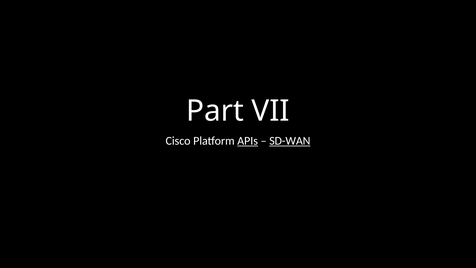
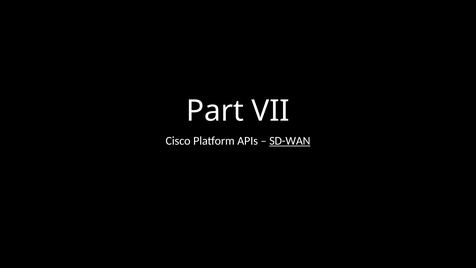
APIs underline: present -> none (248, 141)
